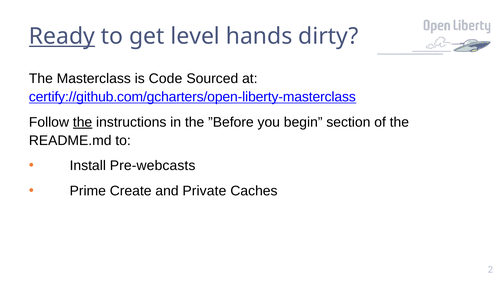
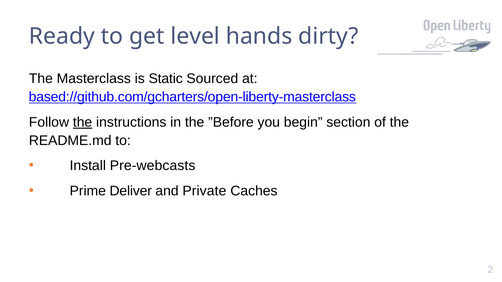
Ready underline: present -> none (62, 36)
Code: Code -> Static (166, 79)
certify://github.com/gcharters/open-liberty-masterclass: certify://github.com/gcharters/open-liberty-masterclass -> based://github.com/gcharters/open-liberty-masterclass (192, 97)
Create: Create -> Deliver (131, 191)
